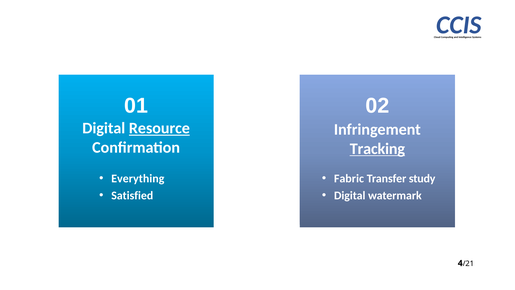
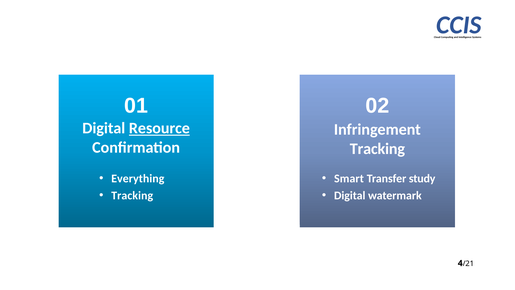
Tracking underline: present -> none (377, 149)
Fabric: Fabric -> Smart (349, 178)
Satisfied: Satisfied -> Tracking (132, 195)
